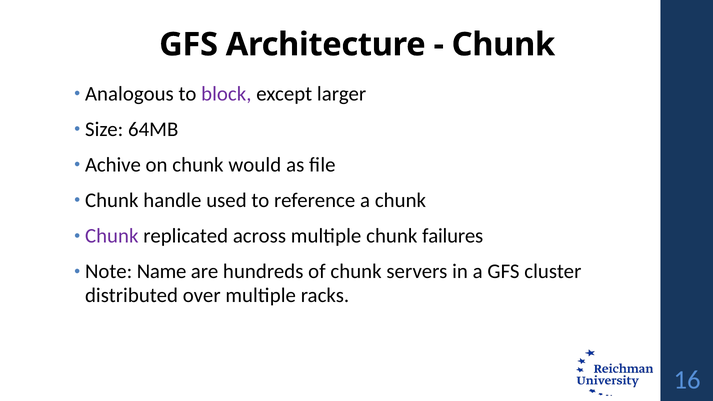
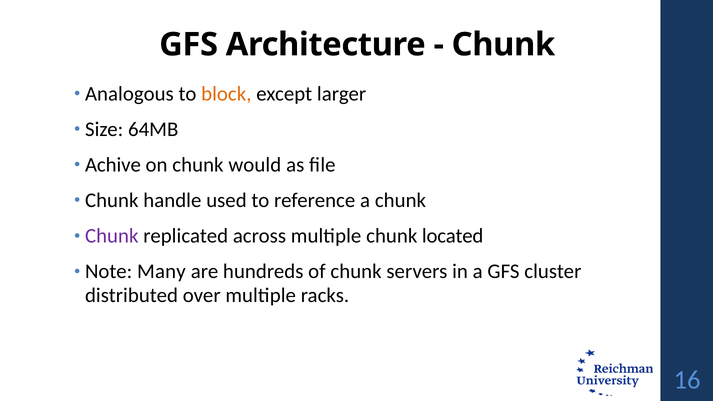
block colour: purple -> orange (226, 94)
failures: failures -> located (453, 236)
Name: Name -> Many (161, 272)
